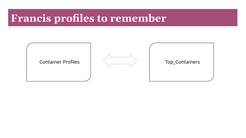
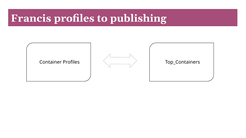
remember: remember -> publishing (138, 18)
